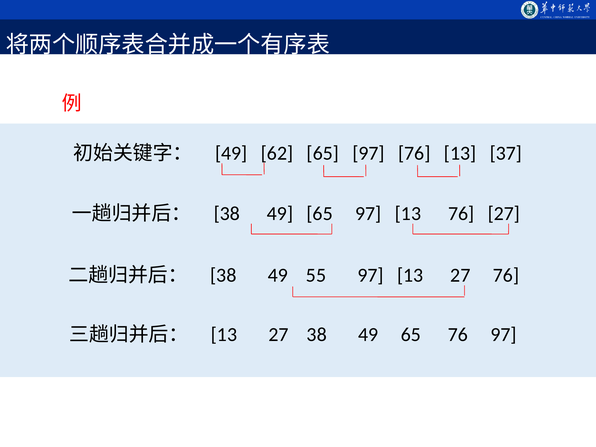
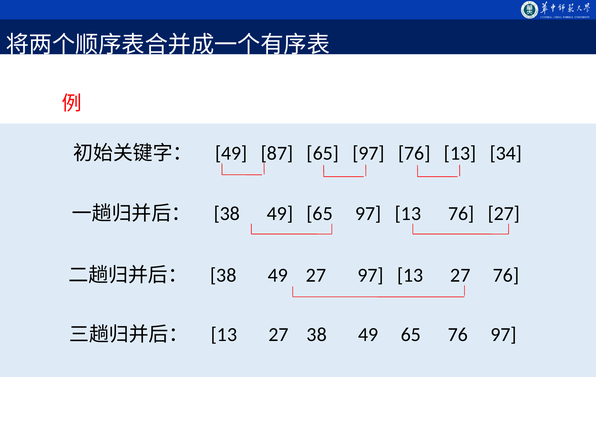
62: 62 -> 87 (277, 153)
37: 37 -> 34 (506, 153)
49 55: 55 -> 27 (316, 275)
